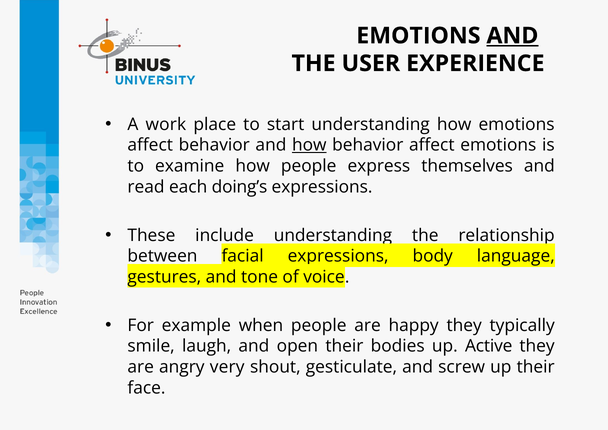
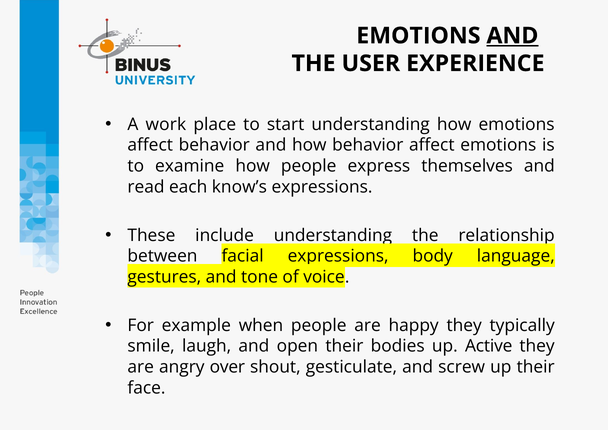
how underline: present -> none (309, 145)
doing’s: doing’s -> know’s (239, 187)
very: very -> over (227, 367)
